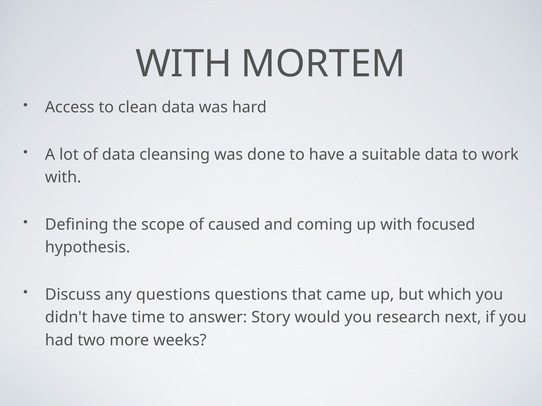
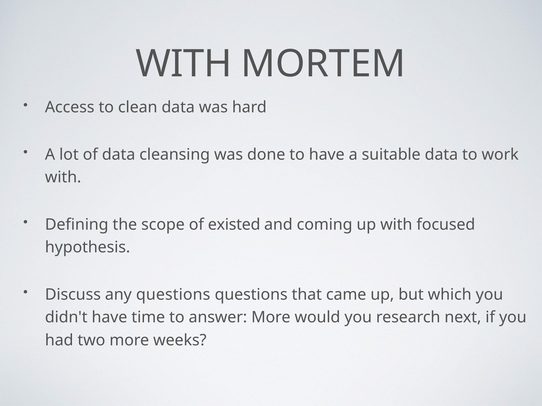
caused: caused -> existed (234, 225)
answer Story: Story -> More (271, 318)
